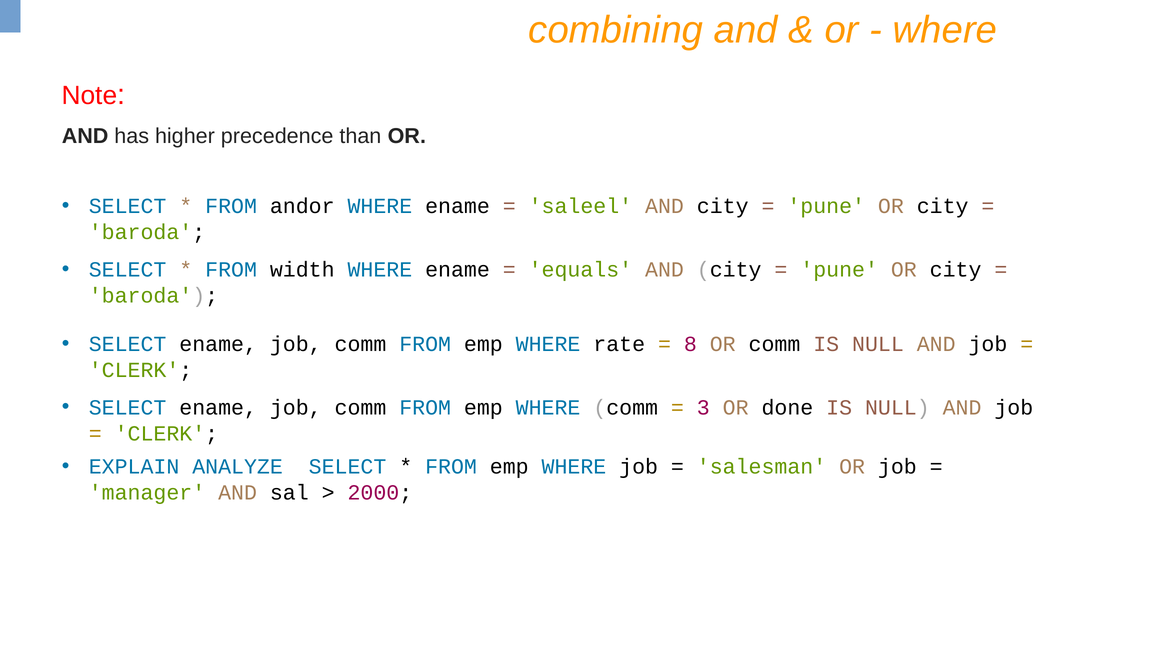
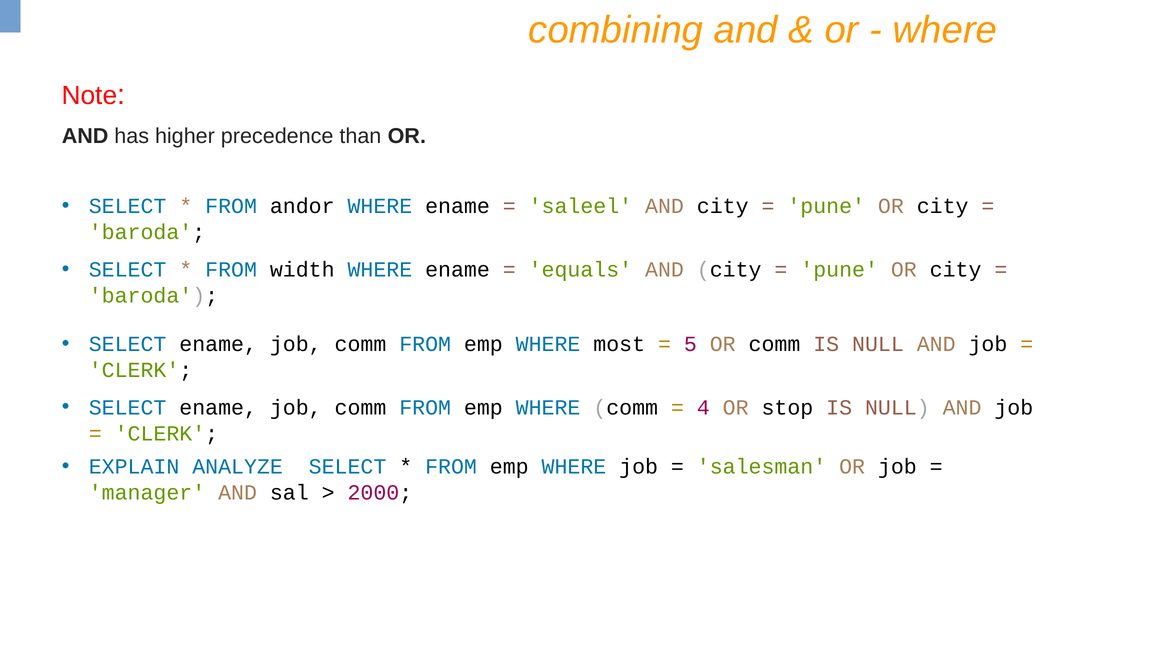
rate: rate -> most (619, 344)
8: 8 -> 5 (690, 344)
3: 3 -> 4 (703, 407)
done: done -> stop (787, 407)
